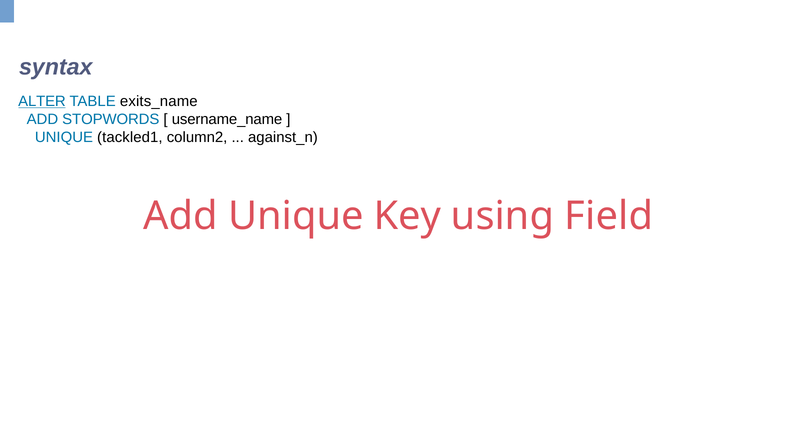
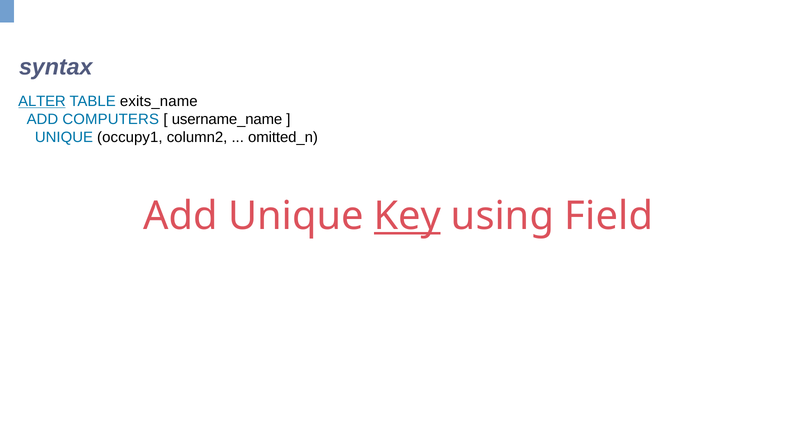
STOPWORDS: STOPWORDS -> COMPUTERS (111, 119)
tackled1: tackled1 -> occupy1 (130, 137)
against_n: against_n -> omitted_n (283, 137)
Key underline: none -> present (407, 216)
